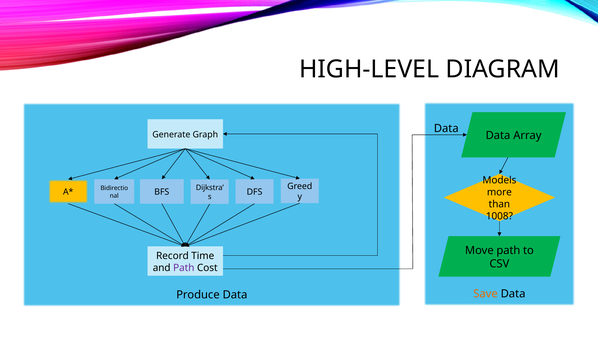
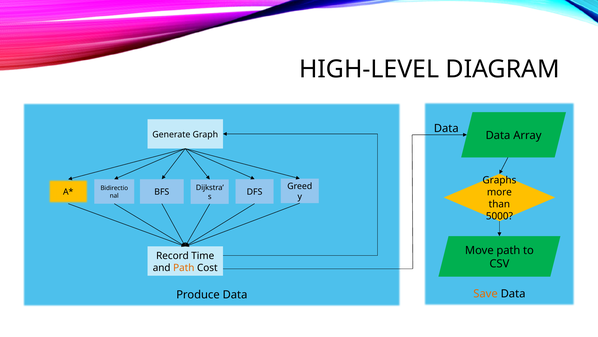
Models: Models -> Graphs (499, 180)
1008: 1008 -> 5000 (499, 216)
Path colour: purple -> orange (184, 267)
